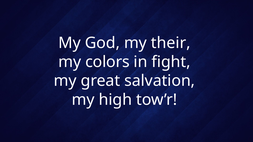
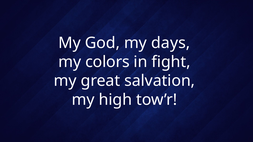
their: their -> days (171, 43)
